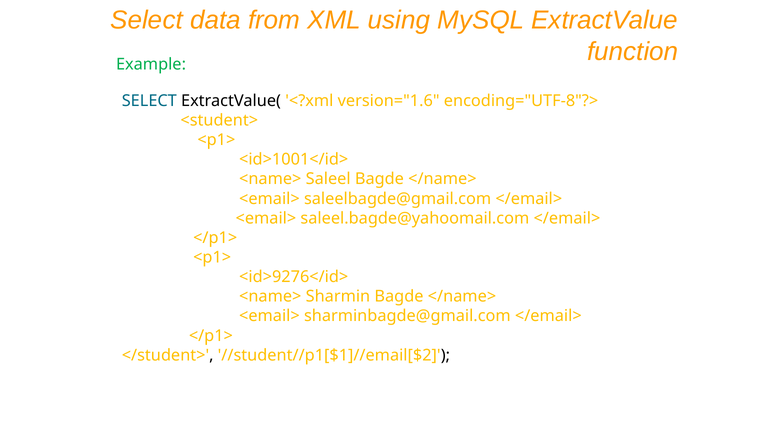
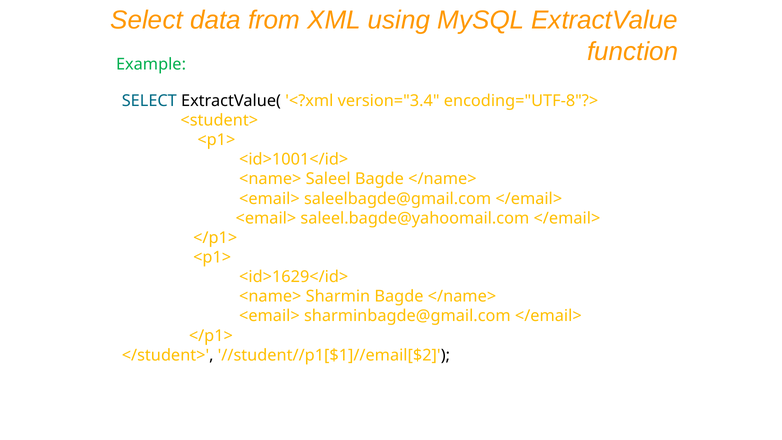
version="1.6: version="1.6 -> version="3.4 (389, 101)
<id>9276</id>: <id>9276</id> -> <id>1629</id> (294, 277)
